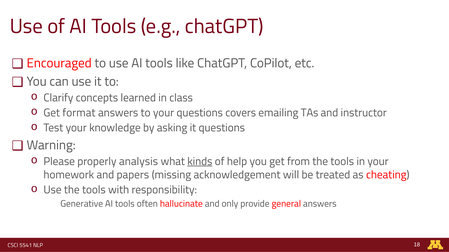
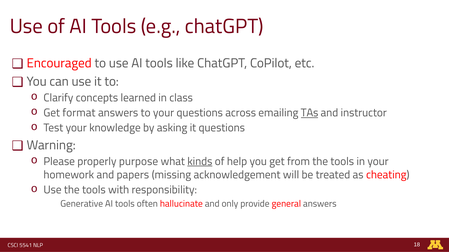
covers: covers -> across (241, 113)
TAs underline: none -> present (310, 113)
analysis: analysis -> purpose (139, 162)
